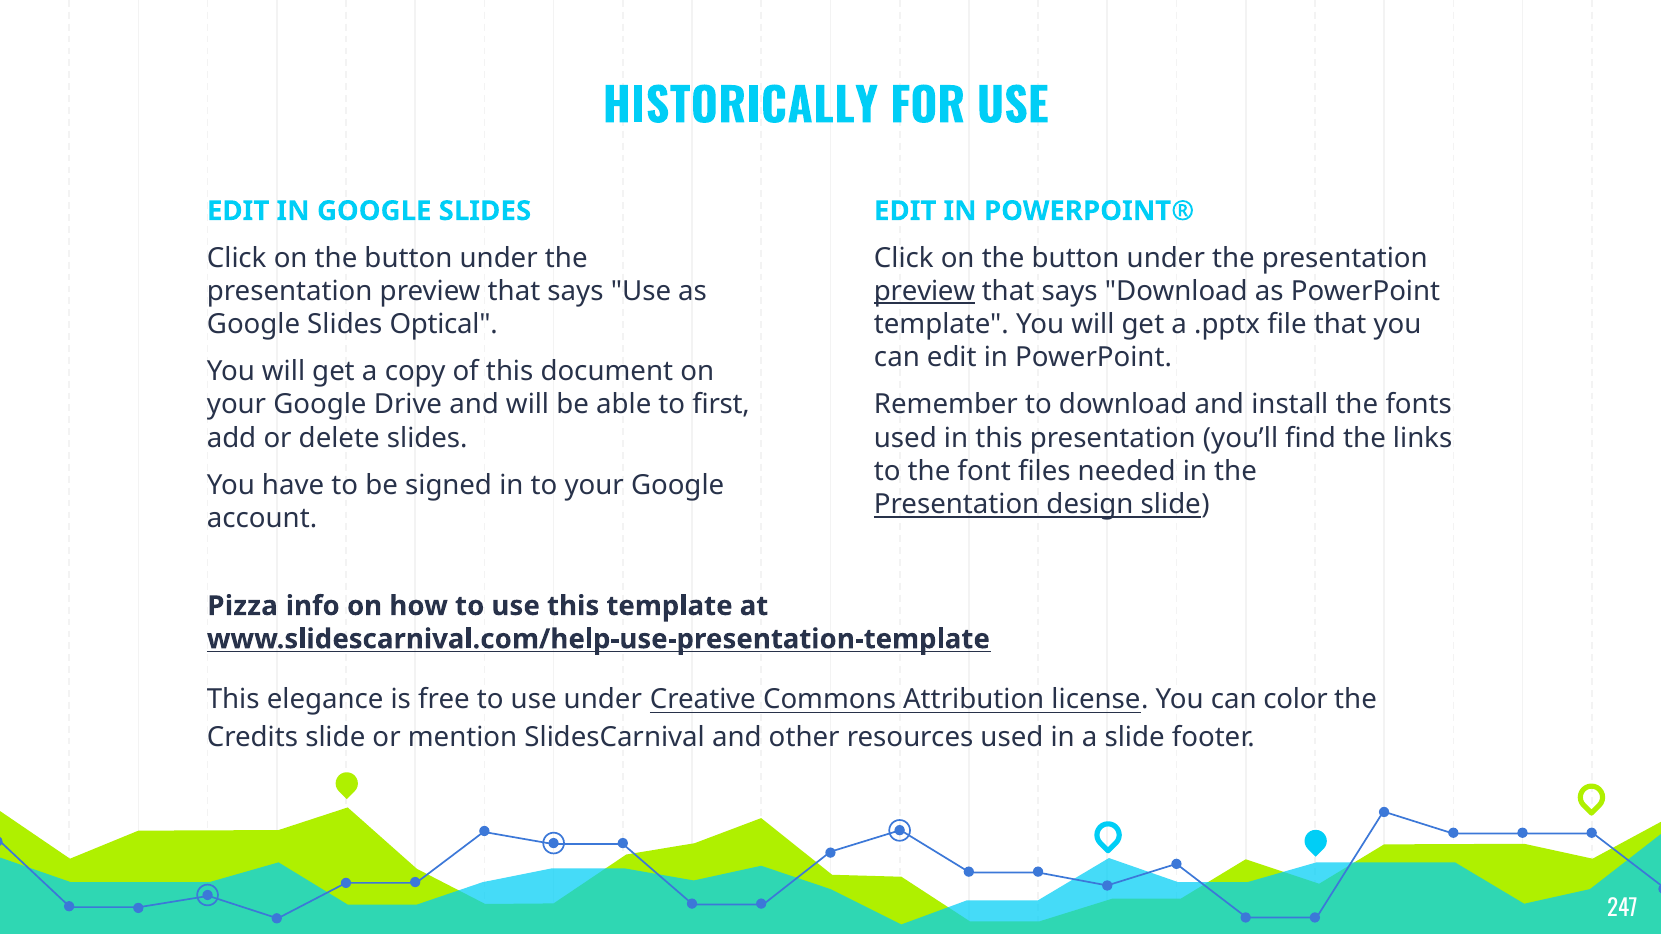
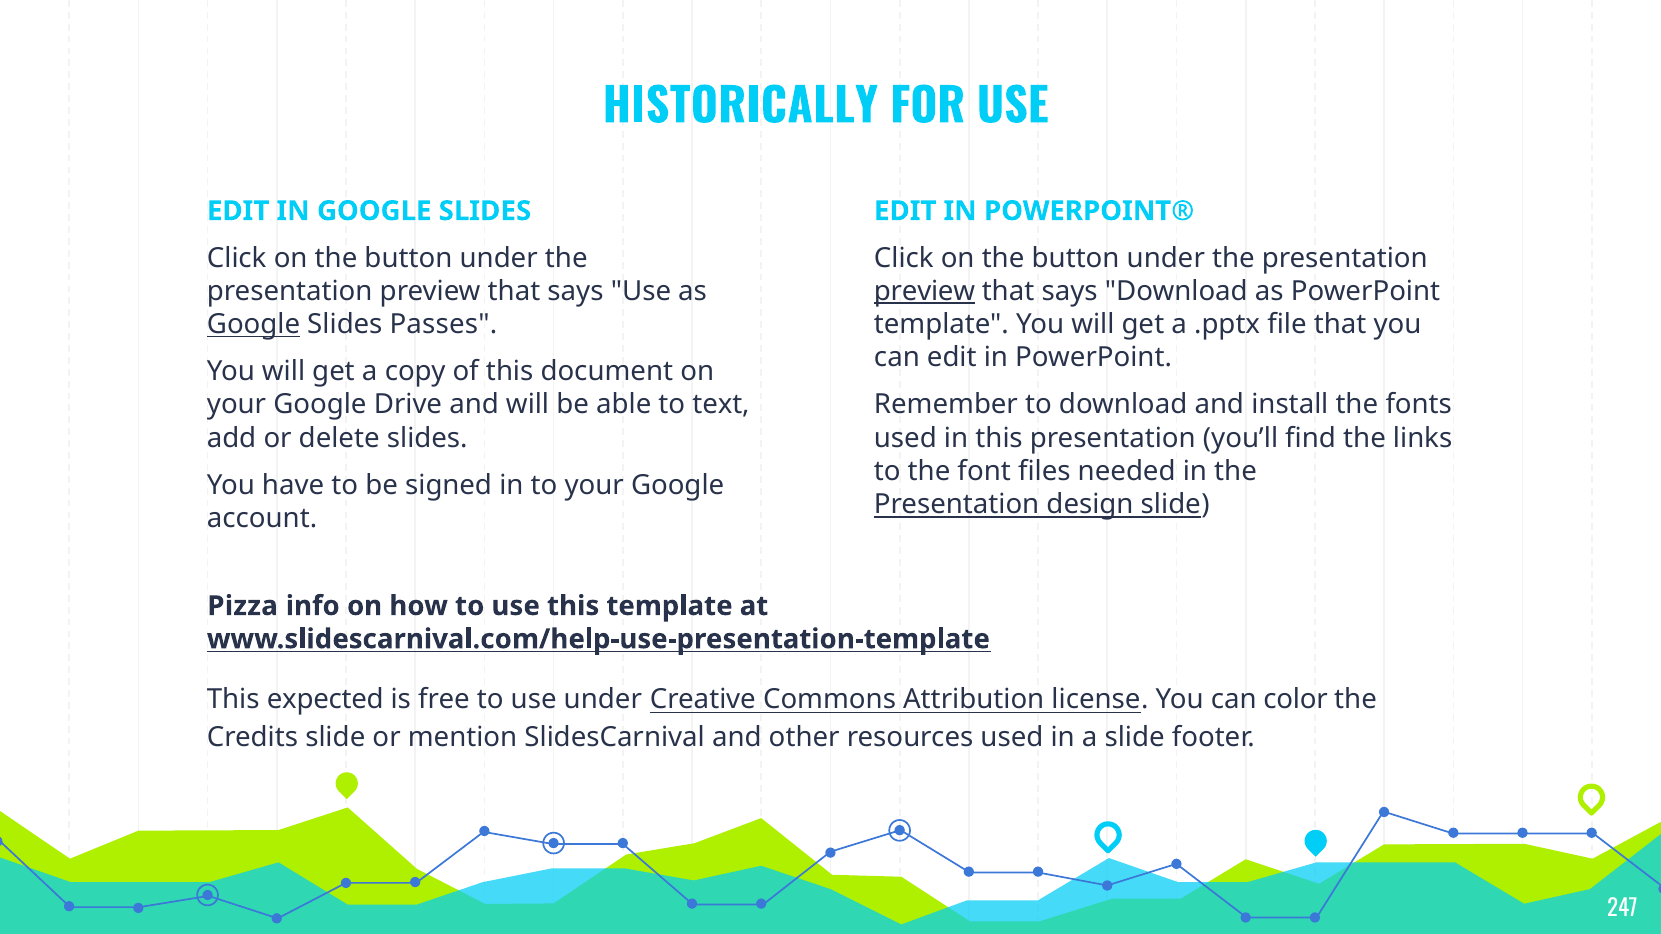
Google underline: none -> present (254, 325)
Optical: Optical -> Passes (443, 325)
first: first -> text (721, 405)
elegance: elegance -> expected (325, 700)
